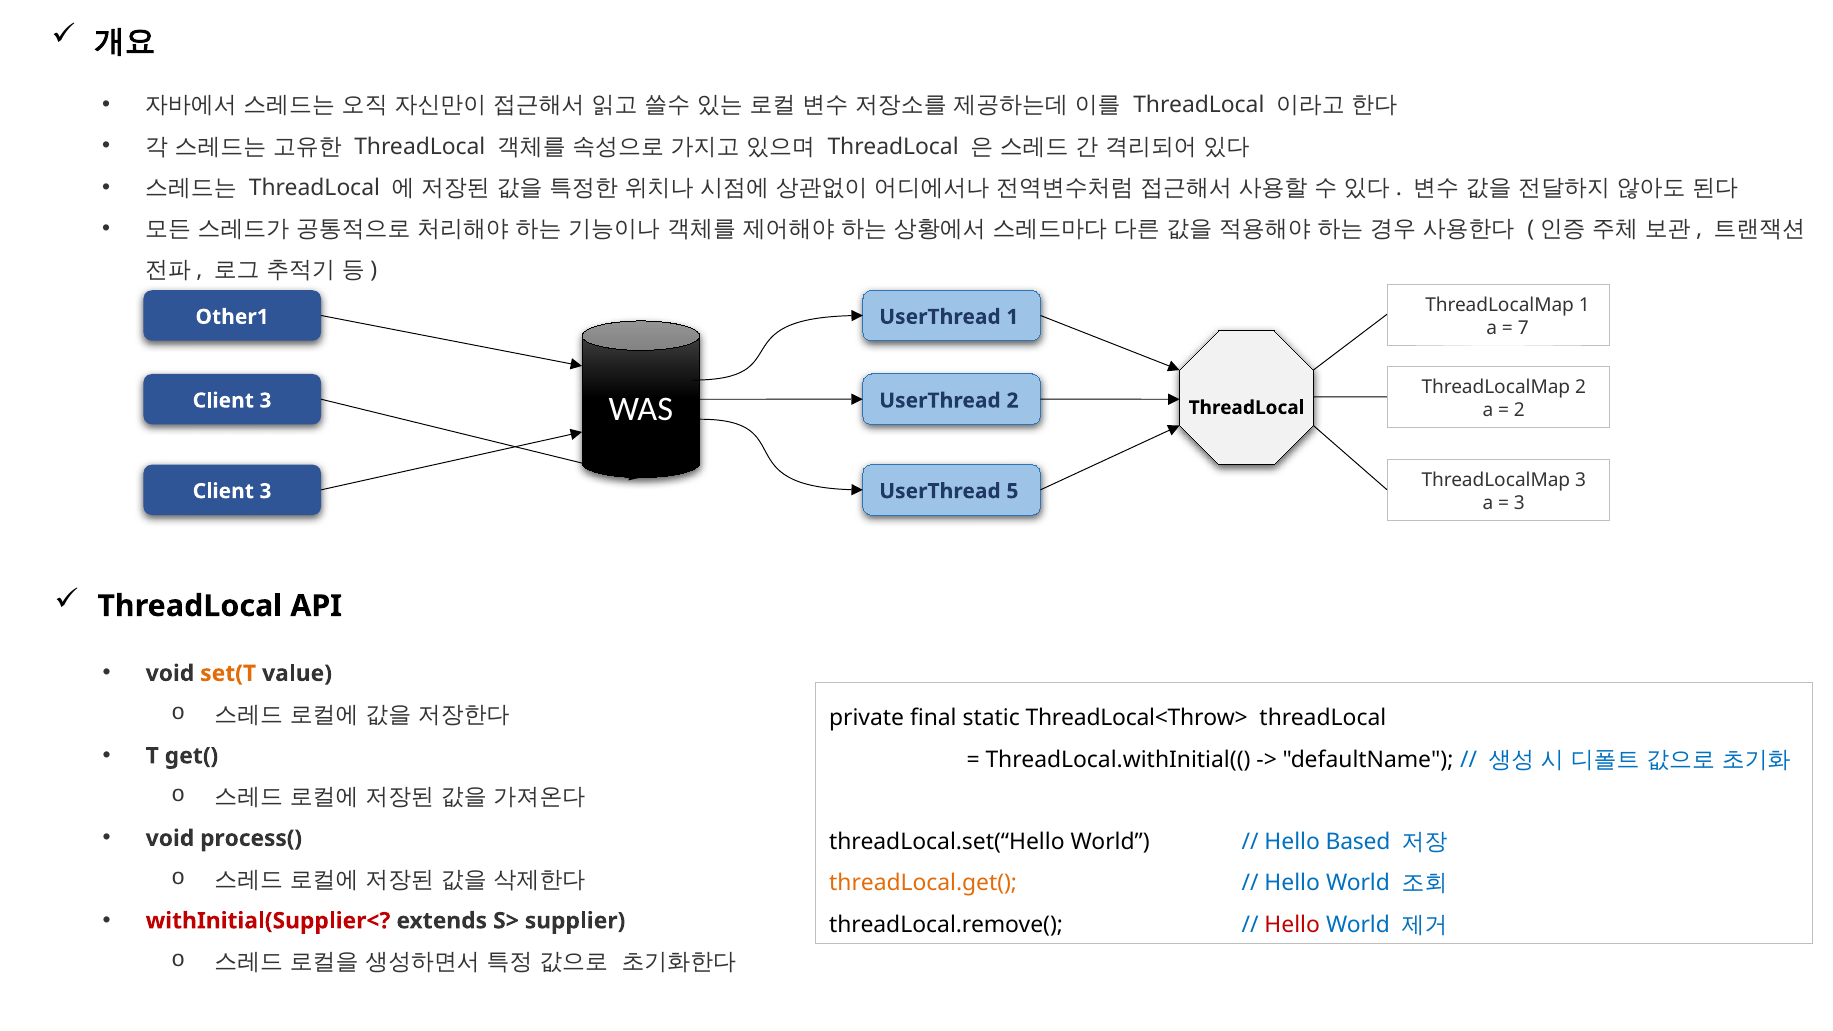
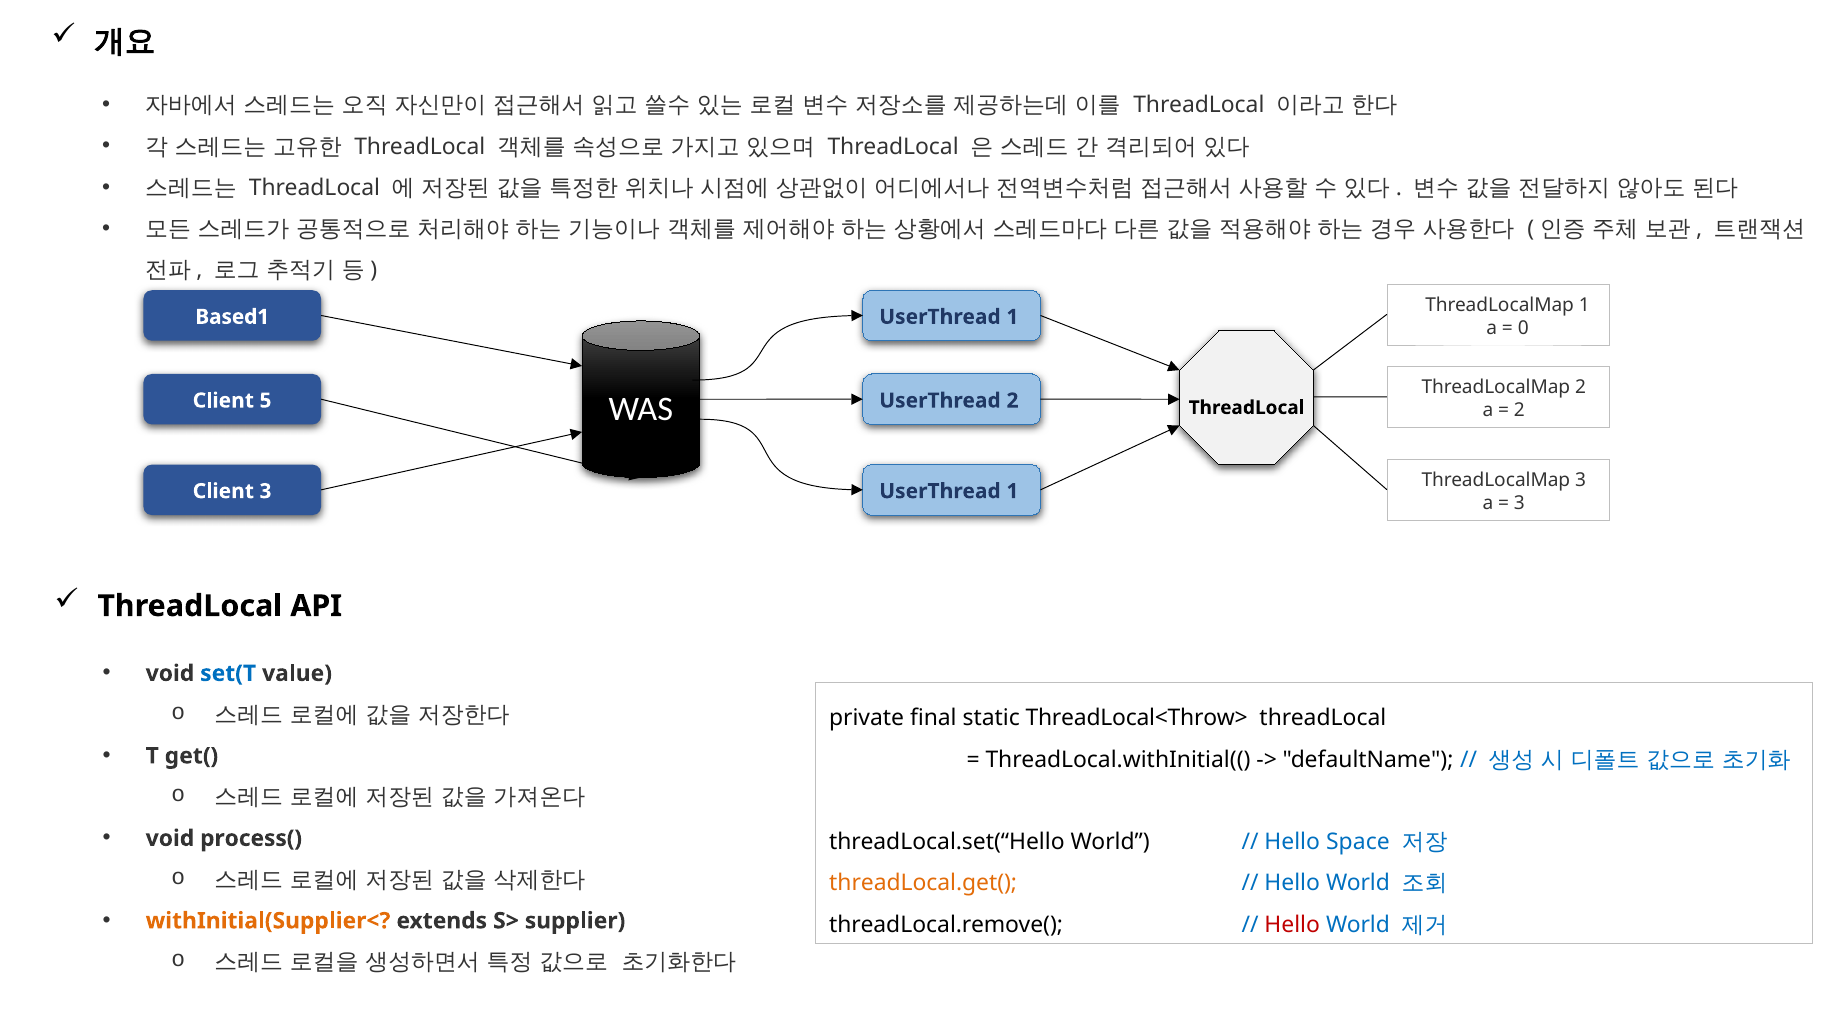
Other1: Other1 -> Based1 (232, 317)
7: 7 -> 0 (1523, 328)
3: 3 -> 5 (265, 401)
5: 5 -> 1 (1012, 491)
set(T colour: orange -> blue (228, 673)
Based: Based -> Space (1358, 842)
withInitial(Supplier< colour: red -> orange (268, 921)
